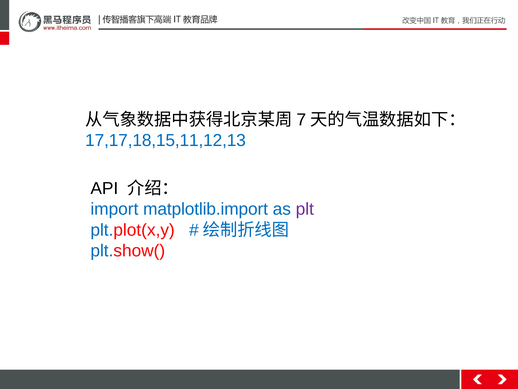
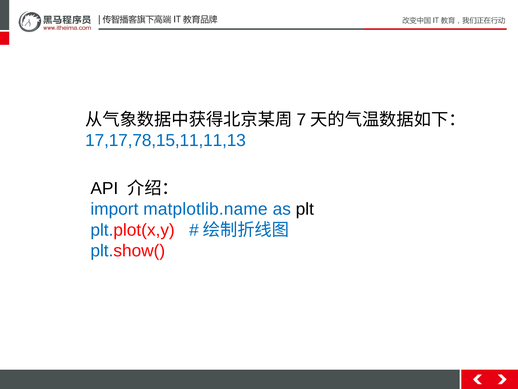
17,17,18,15,11,12,13: 17,17,18,15,11,12,13 -> 17,17,78,15,11,11,13 (165, 140)
matplotlib.import: matplotlib.import -> matplotlib.name (205, 209)
plt colour: purple -> black (305, 209)
